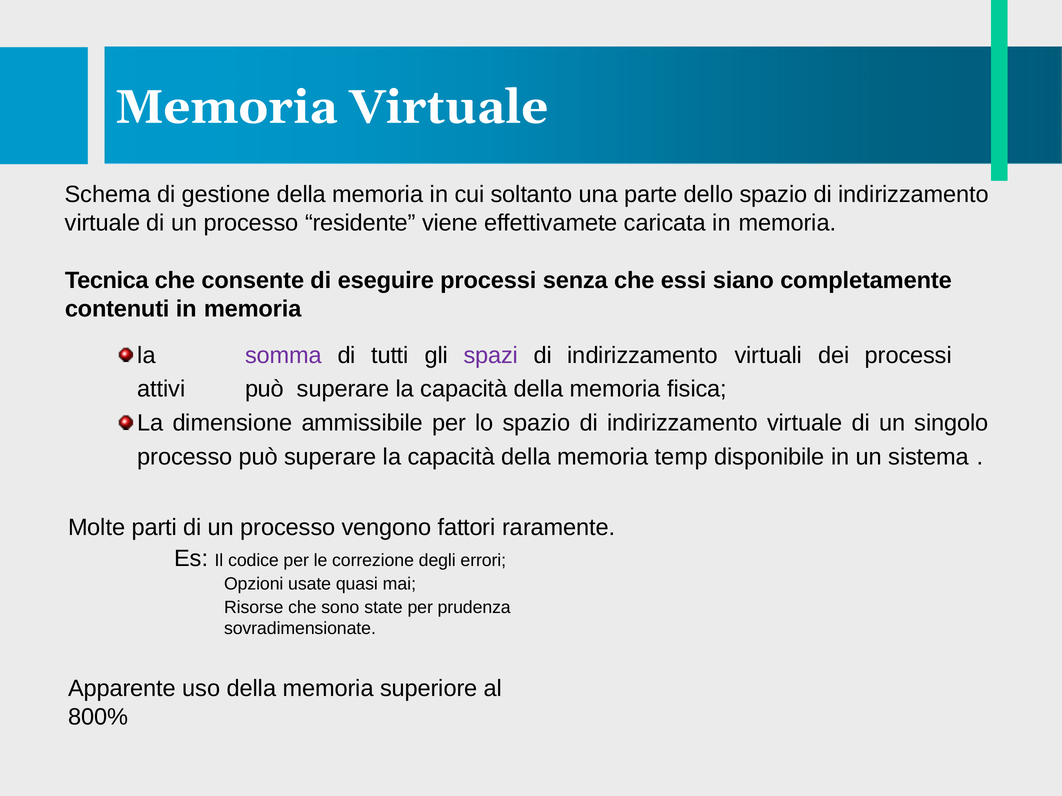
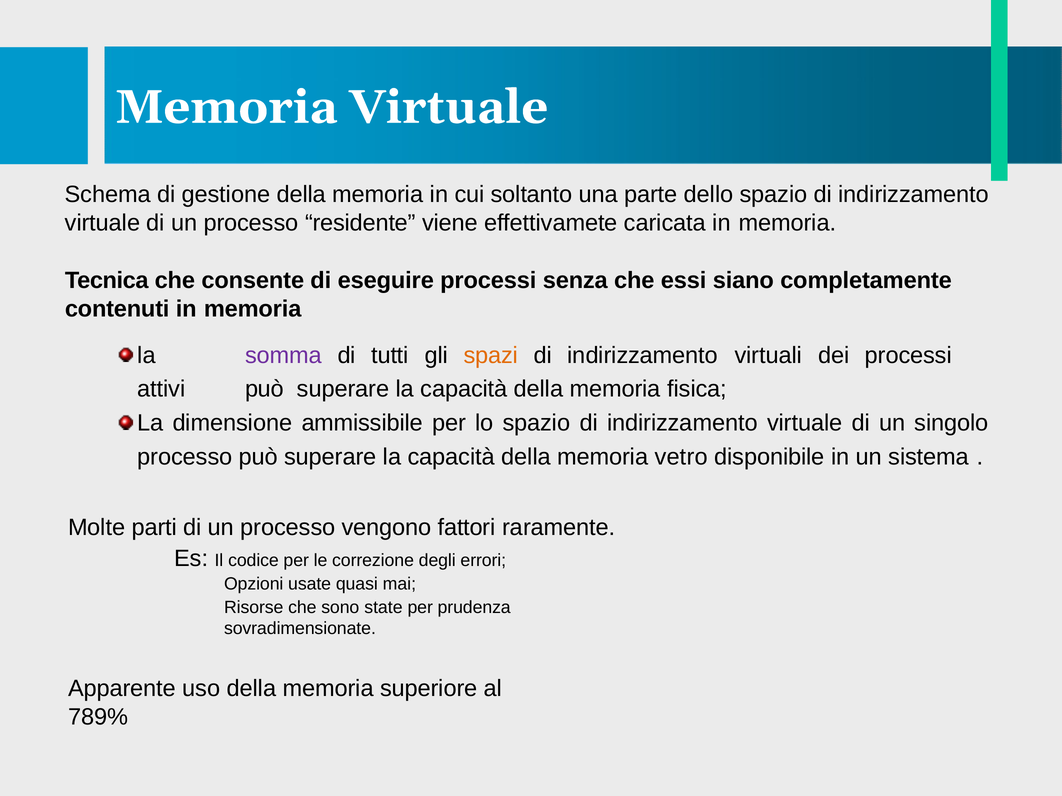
spazi colour: purple -> orange (491, 356)
temp: temp -> vetro (681, 457)
800%: 800% -> 789% (98, 717)
